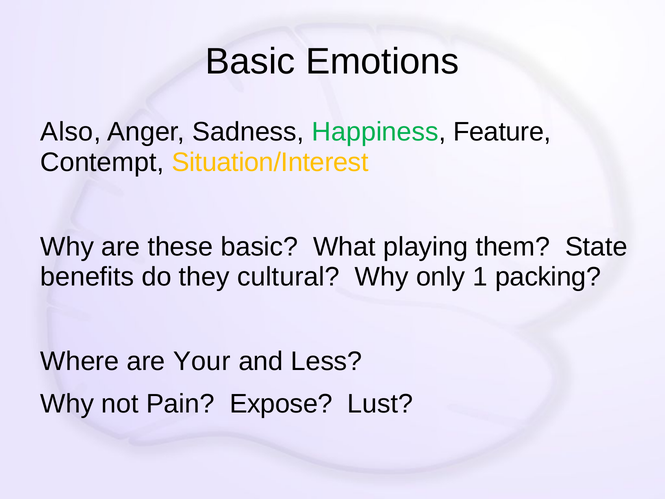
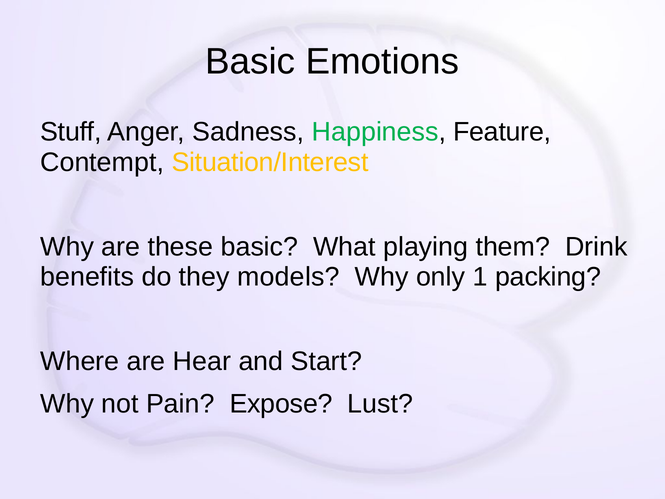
Also: Also -> Stuff (71, 132)
State: State -> Drink (596, 247)
cultural: cultural -> models (288, 277)
Your: Your -> Hear (202, 362)
Less: Less -> Start (327, 362)
